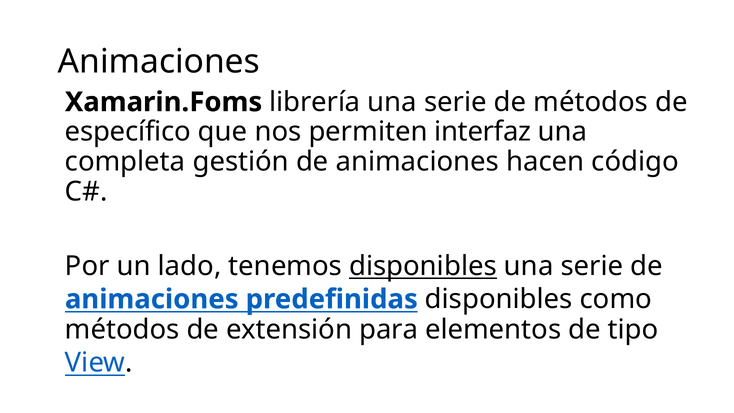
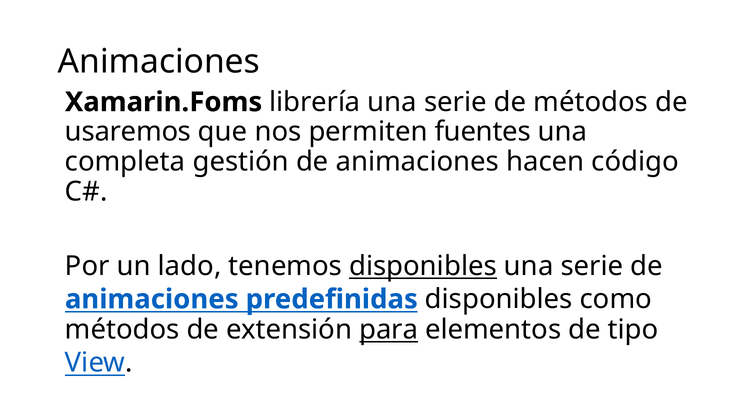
específico: específico -> usaremos (128, 132)
interfaz: interfaz -> fuentes (483, 132)
para underline: none -> present (389, 330)
